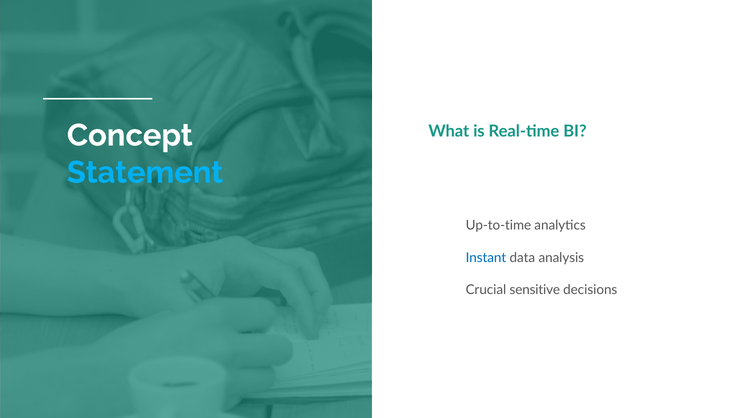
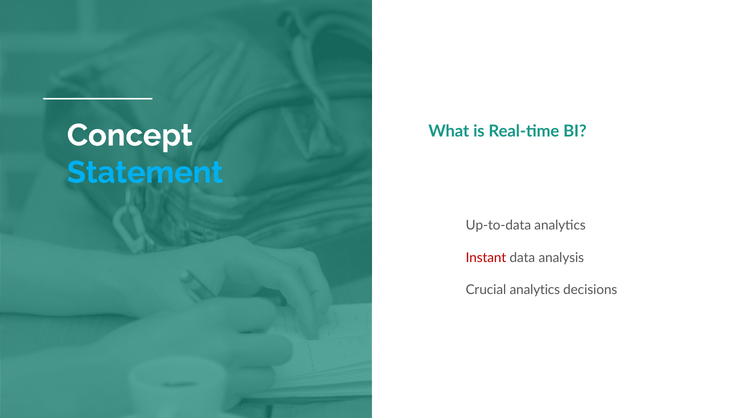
Up-to-time: Up-to-time -> Up-to-data (498, 226)
Instant colour: blue -> red (486, 258)
Crucial sensitive: sensitive -> analytics (535, 290)
